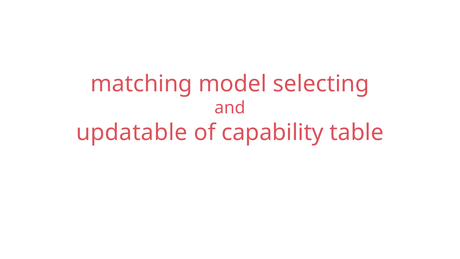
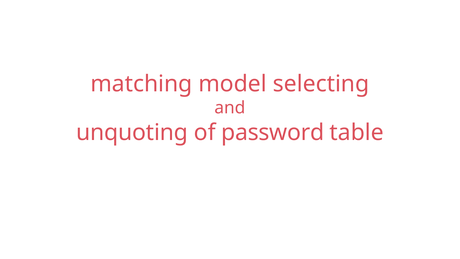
updatable: updatable -> unquoting (132, 132)
capability: capability -> password (273, 132)
